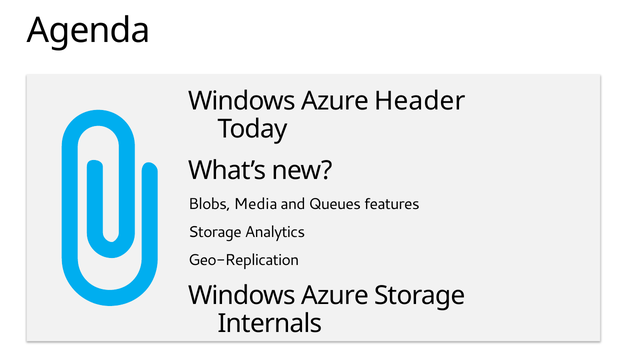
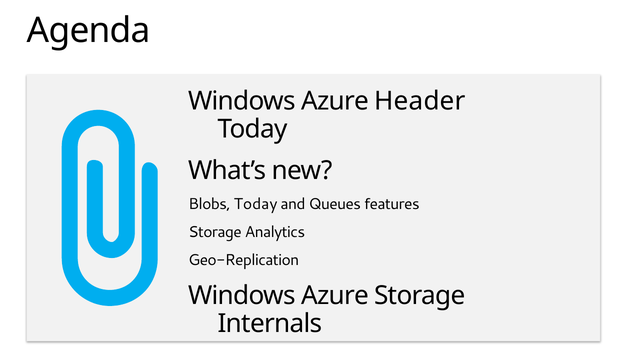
Blobs Media: Media -> Today (256, 204)
